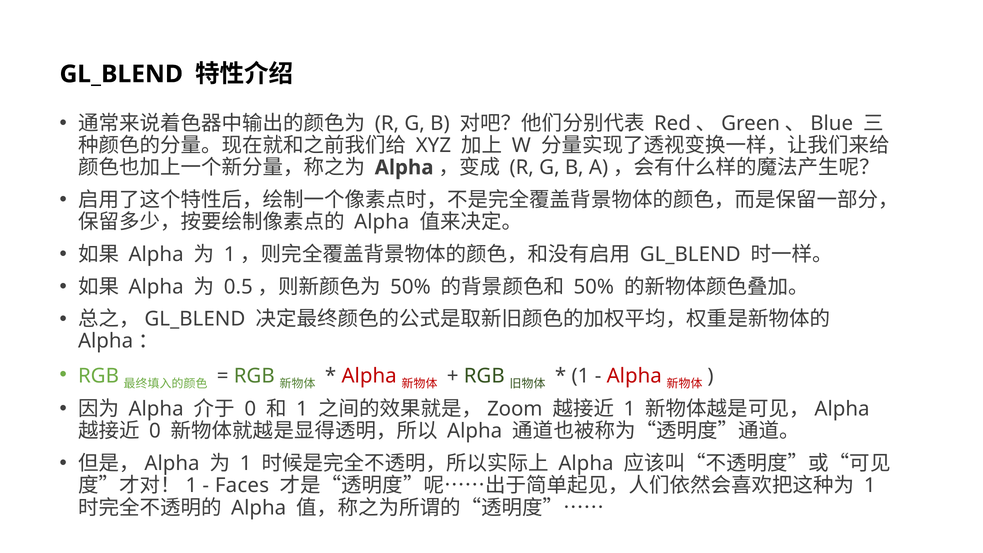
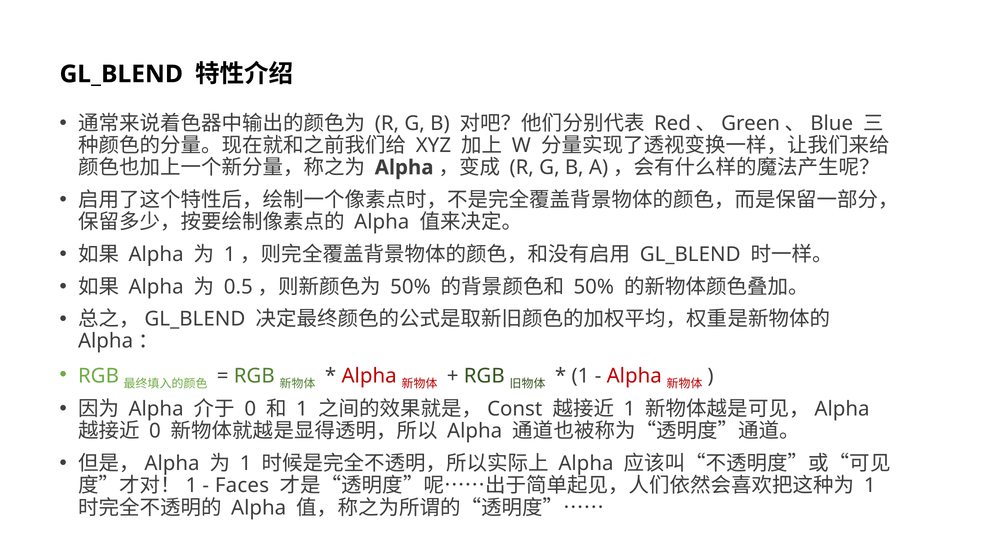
Zoom: Zoom -> Const (515, 409)
